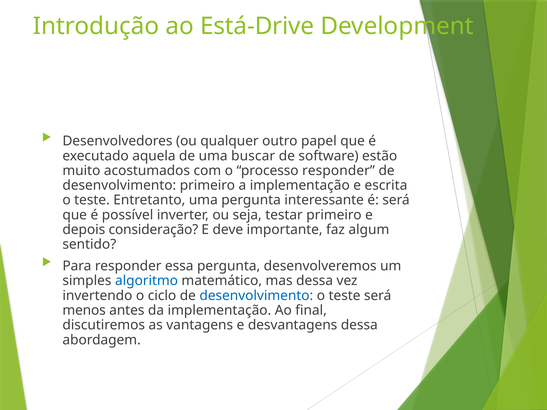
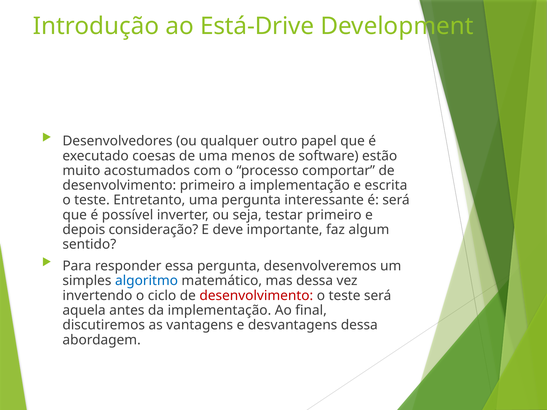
aquela: aquela -> coesas (154, 156)
buscar: buscar -> menos (253, 156)
processo responder: responder -> comportar (339, 171)
desenvolvimento colour: blue -> red (256, 296)
menos: menos -> aquela (84, 310)
